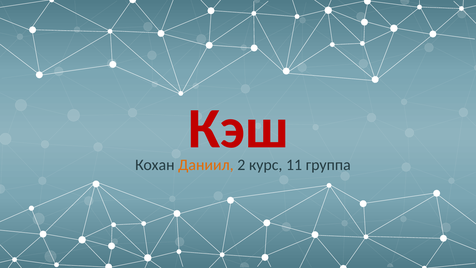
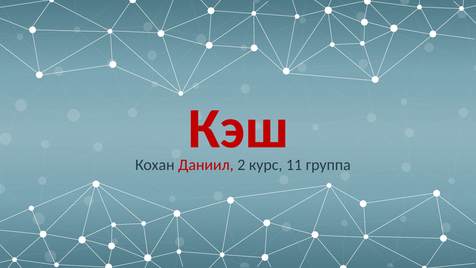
Даниил colour: orange -> red (206, 165)
